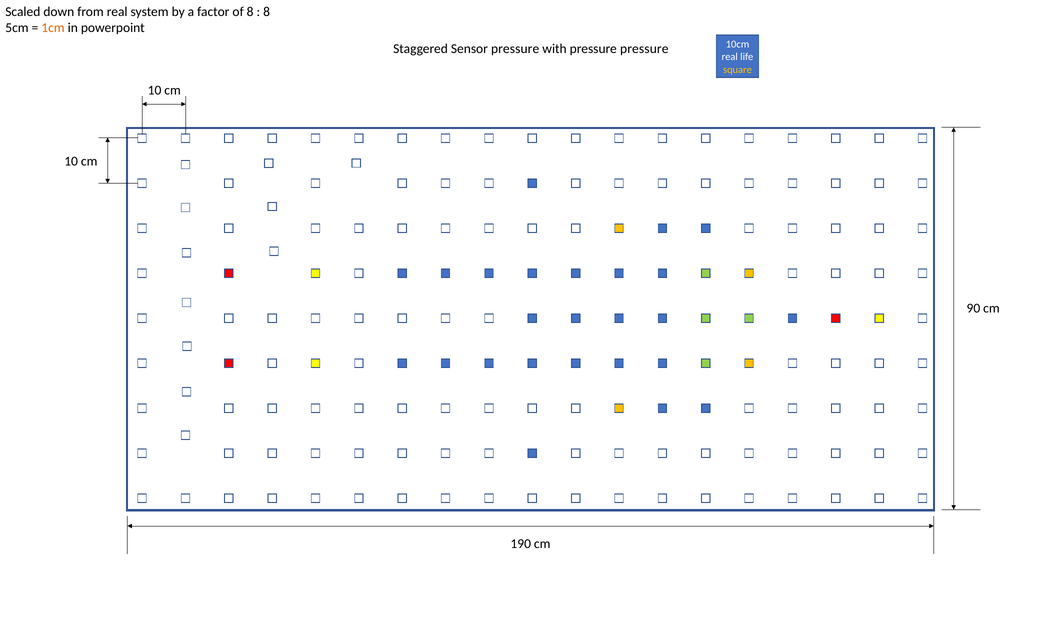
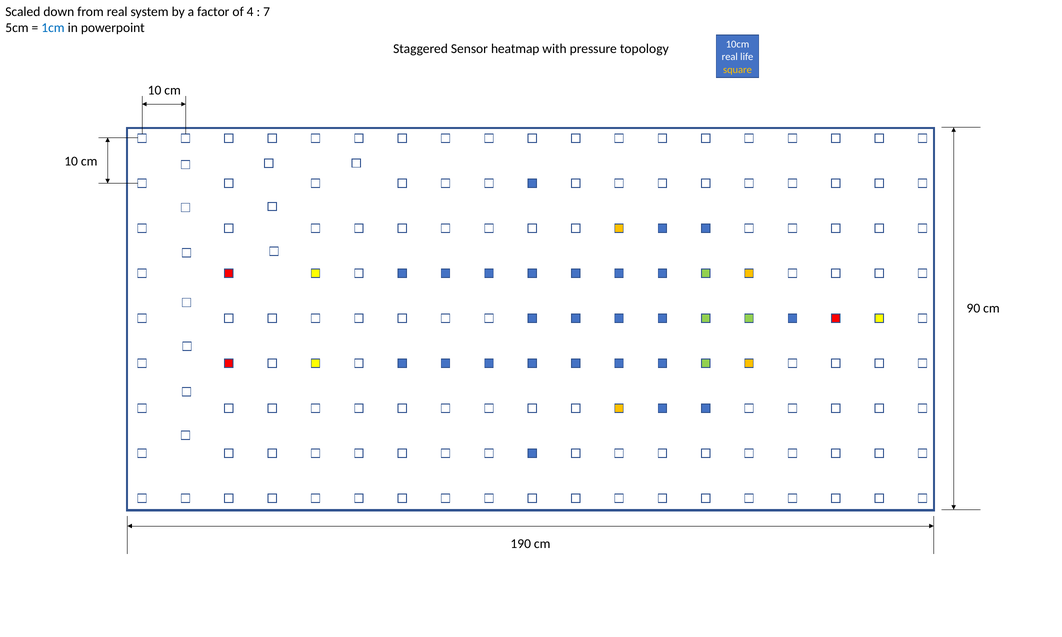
of 8: 8 -> 4 (250, 12)
8: 8 -> 7 (267, 12)
1cm colour: orange -> blue (53, 28)
Sensor pressure: pressure -> heatmap (515, 49)
pressure pressure: pressure -> topology (644, 49)
